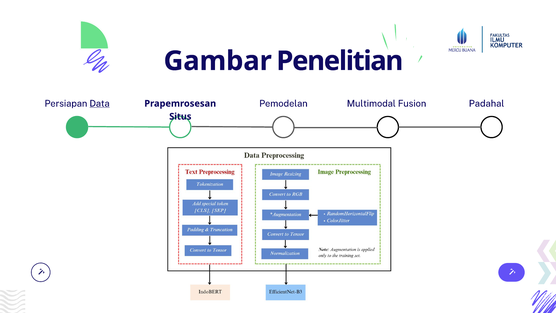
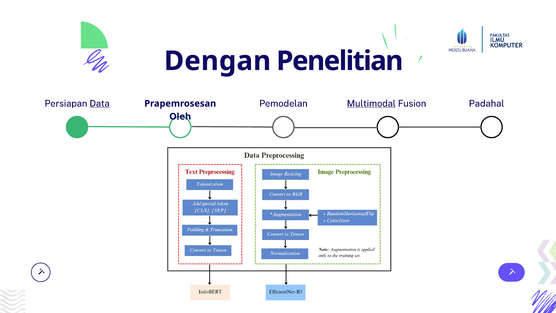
Gambar: Gambar -> Dengan (218, 61)
Multimodal underline: none -> present (371, 103)
Situs: Situs -> Oleh (180, 116)
